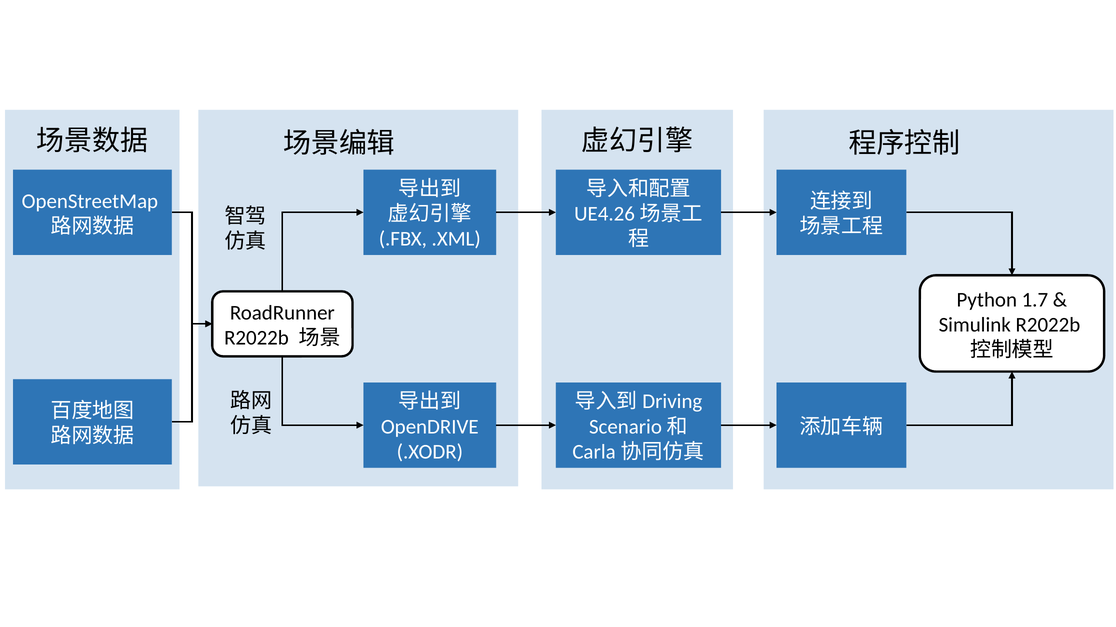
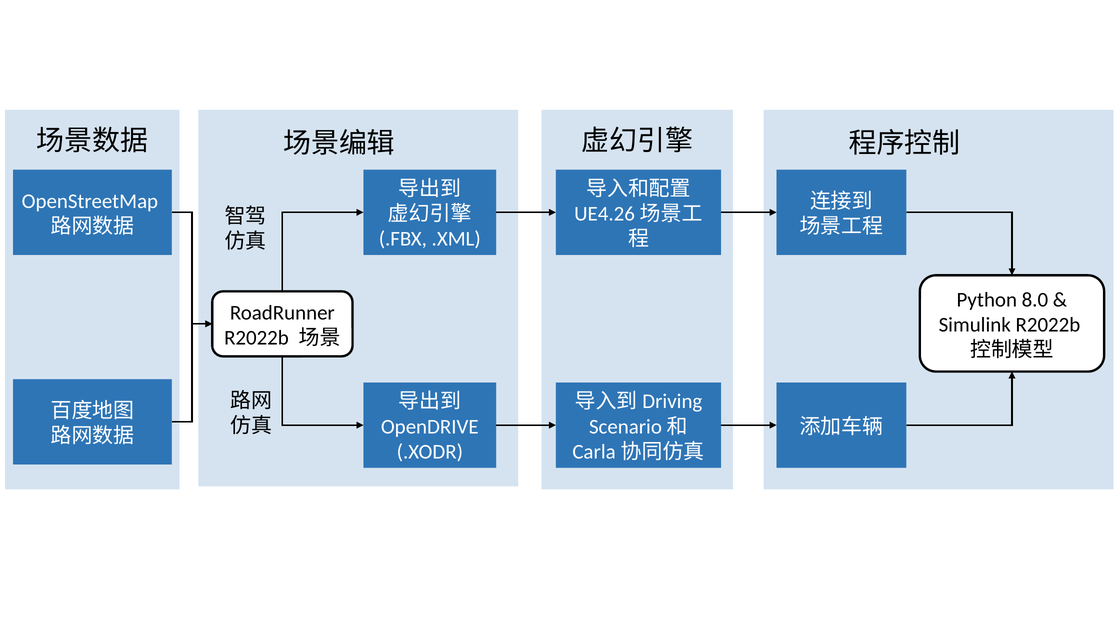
1.7: 1.7 -> 8.0 (1035, 300)
